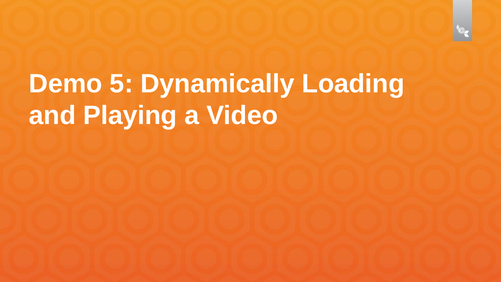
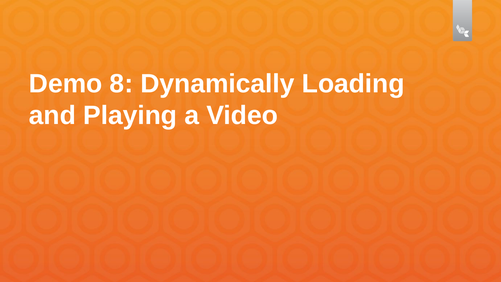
5: 5 -> 8 (121, 84)
